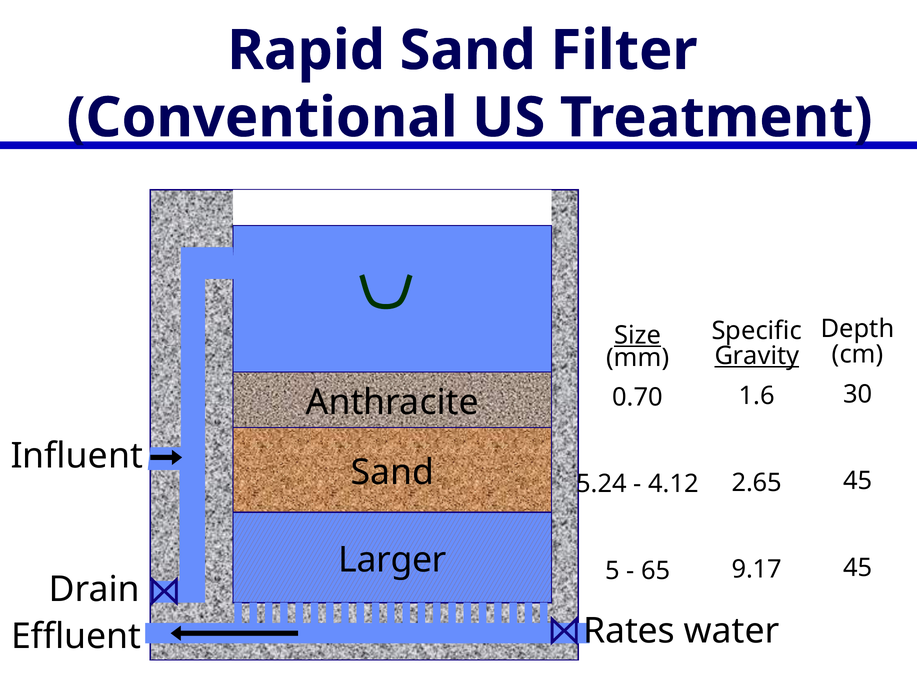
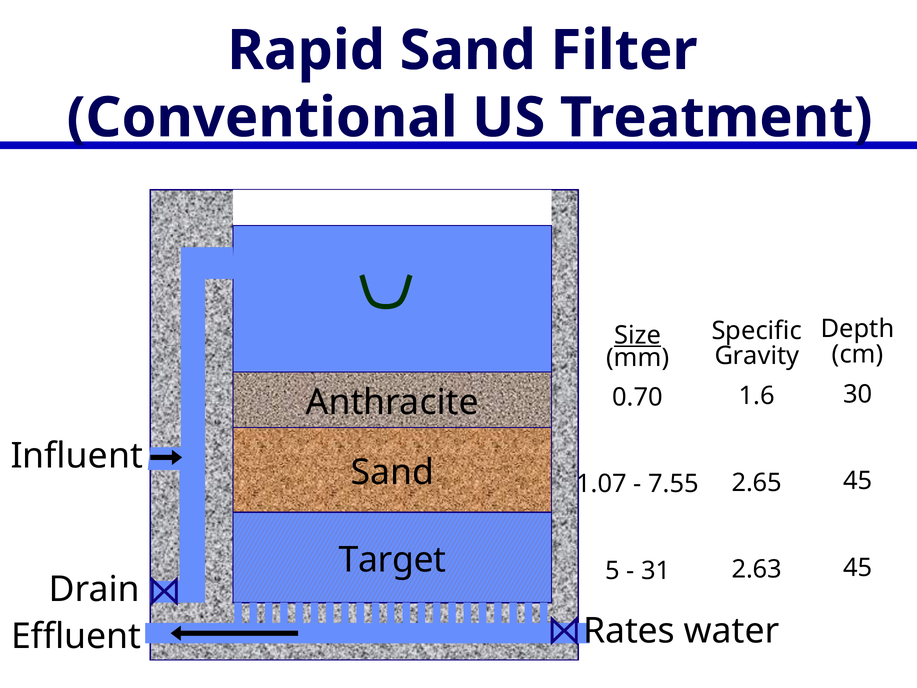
Gravity underline: present -> none (757, 356)
5.24: 5.24 -> 1.07 (602, 484)
4.12: 4.12 -> 7.55 (674, 484)
Larger: Larger -> Target (392, 560)
9.17: 9.17 -> 2.63 (757, 569)
65: 65 -> 31 (656, 570)
